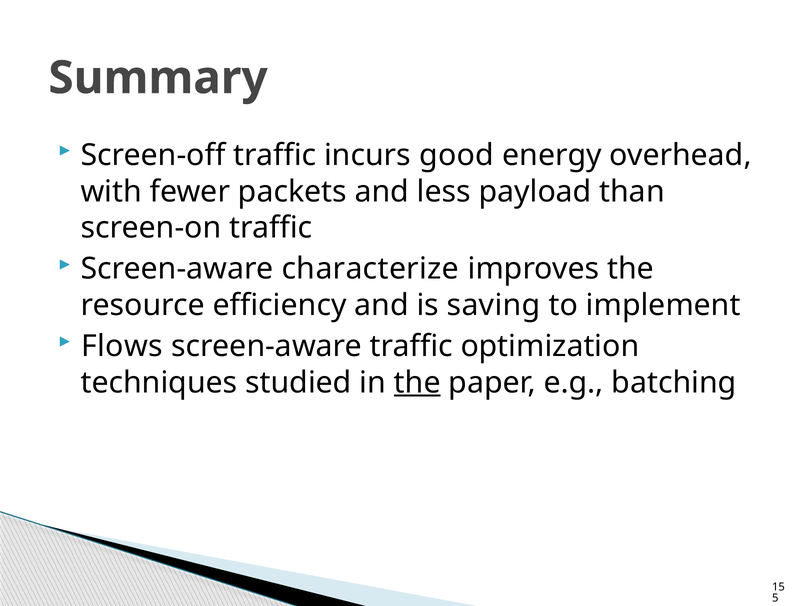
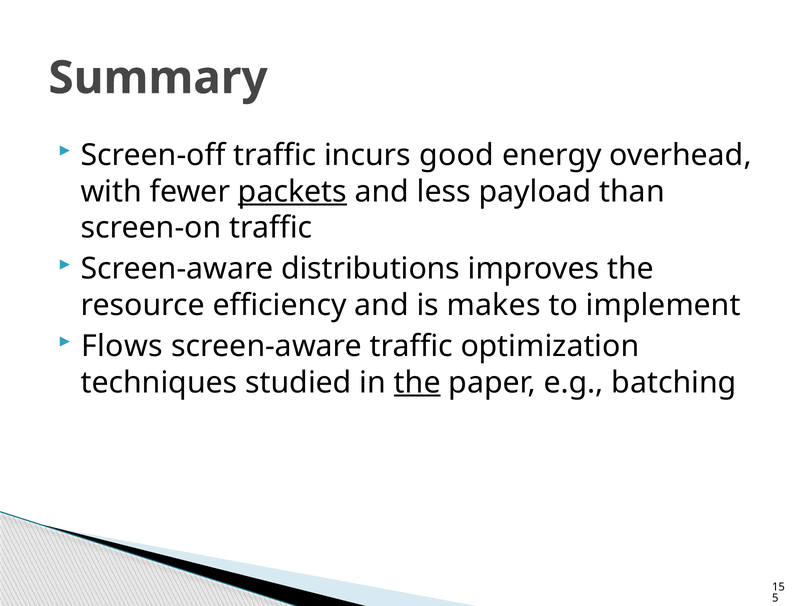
packets underline: none -> present (292, 192)
characterize: characterize -> distributions (371, 269)
saving: saving -> makes (494, 305)
